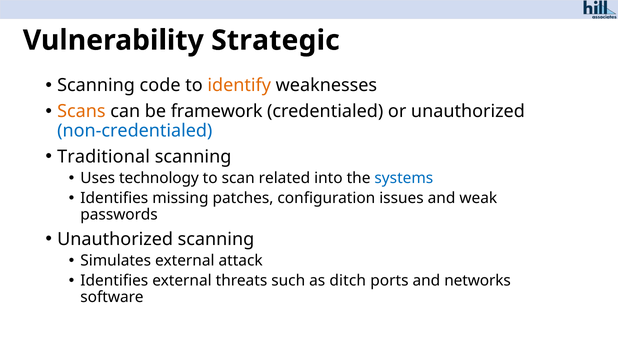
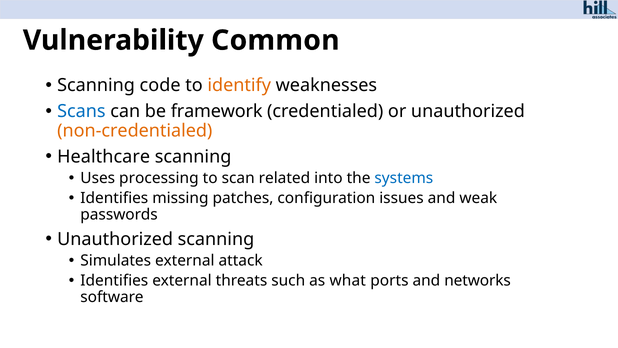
Strategic: Strategic -> Common (275, 40)
Scans colour: orange -> blue (81, 111)
non-credentialed colour: blue -> orange (135, 131)
Traditional: Traditional -> Healthcare (104, 157)
technology: technology -> processing (159, 178)
ditch: ditch -> what (348, 280)
